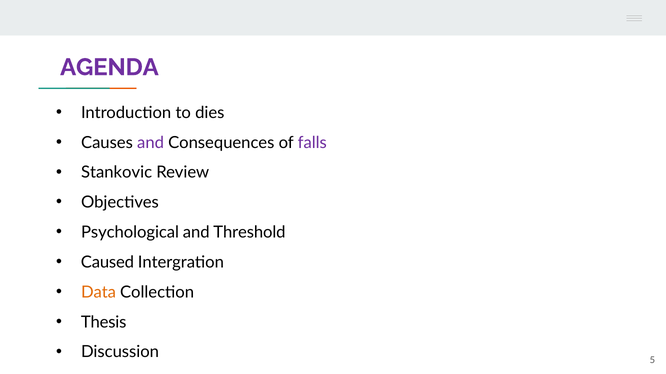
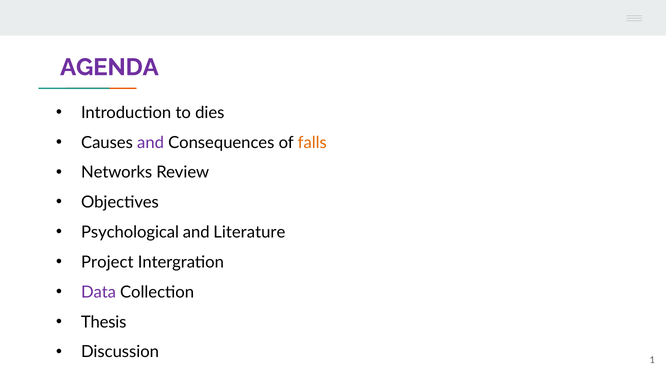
falls colour: purple -> orange (312, 143)
Stankovic: Stankovic -> Networks (117, 173)
Threshold: Threshold -> Literature (249, 233)
Caused: Caused -> Project (107, 263)
Data colour: orange -> purple (98, 293)
5: 5 -> 1 (652, 361)
